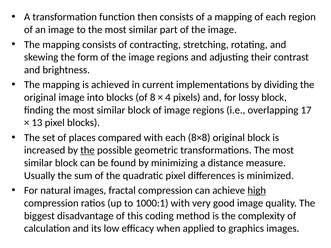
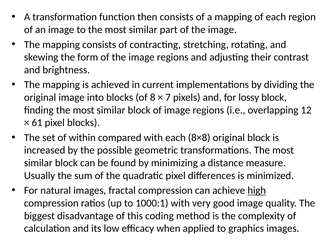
4: 4 -> 7 (168, 97)
17: 17 -> 12 (306, 110)
13: 13 -> 61 (37, 123)
places: places -> within (82, 138)
the underline: present -> none (88, 150)
